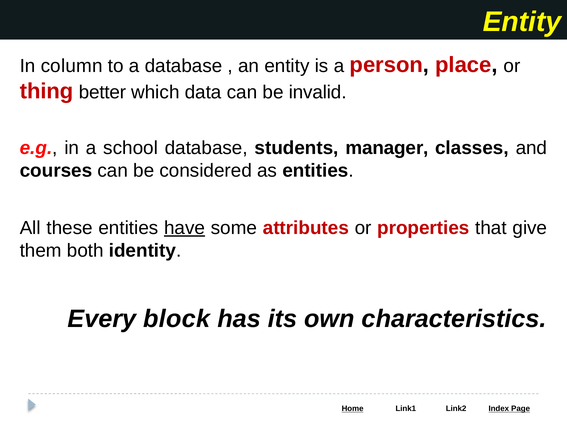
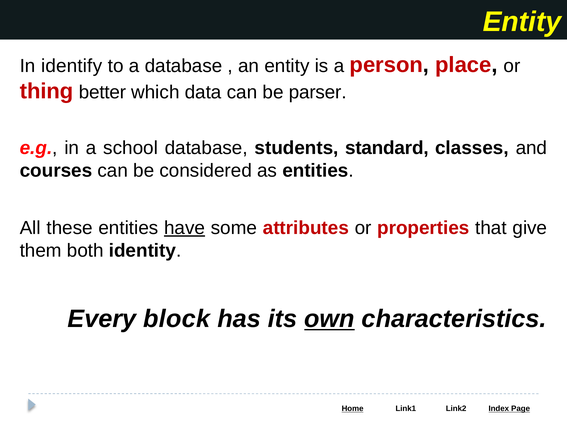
column: column -> identify (72, 66)
invalid: invalid -> parser (318, 92)
manager: manager -> standard (387, 148)
own underline: none -> present (329, 319)
